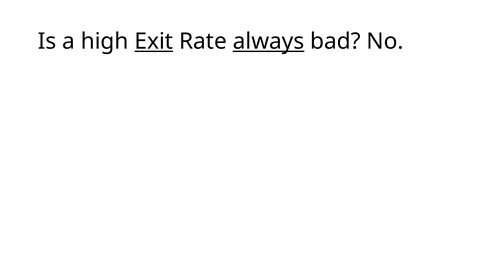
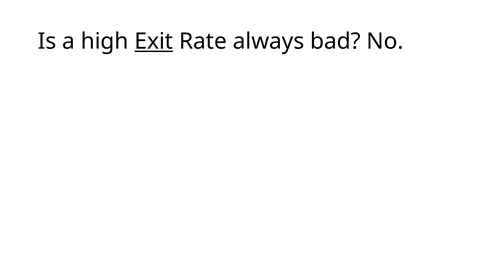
always underline: present -> none (269, 42)
